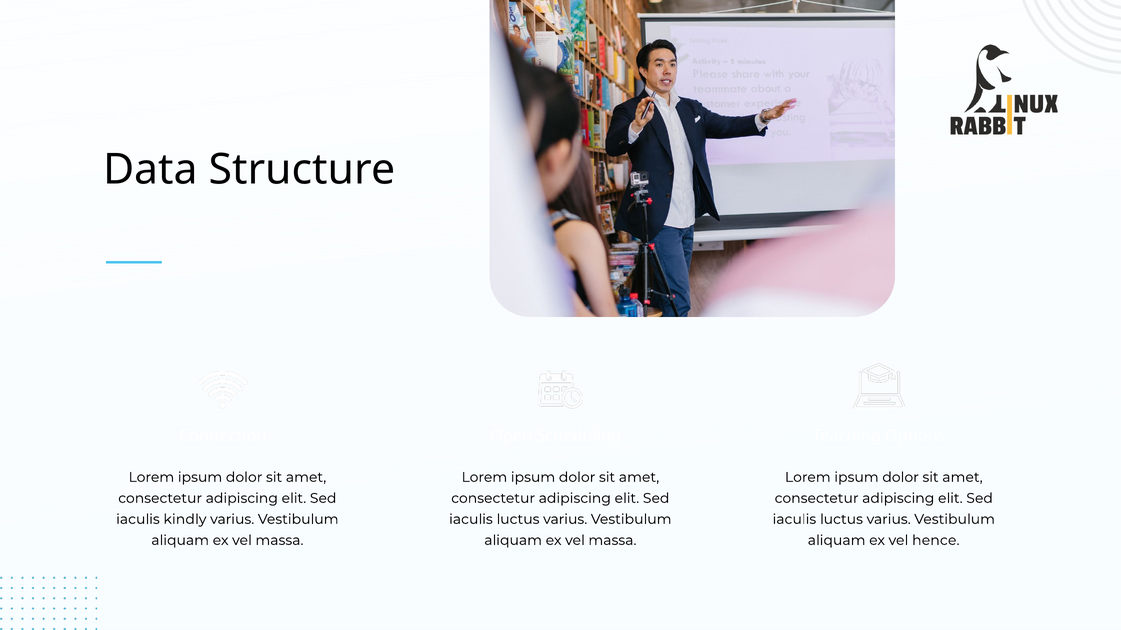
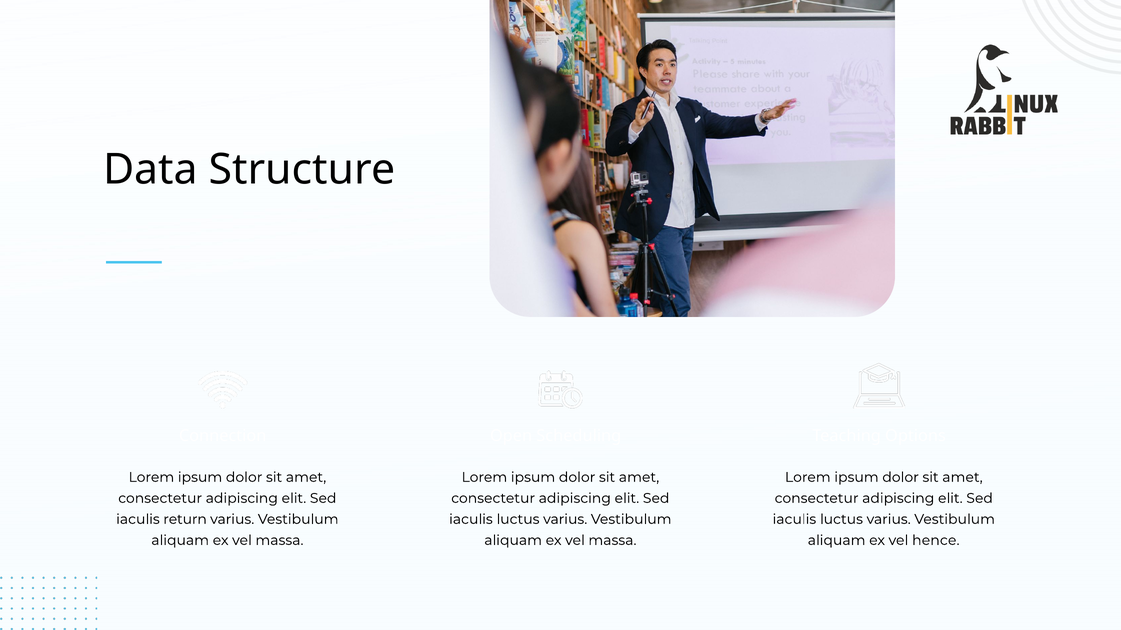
kindly: kindly -> return (185, 520)
